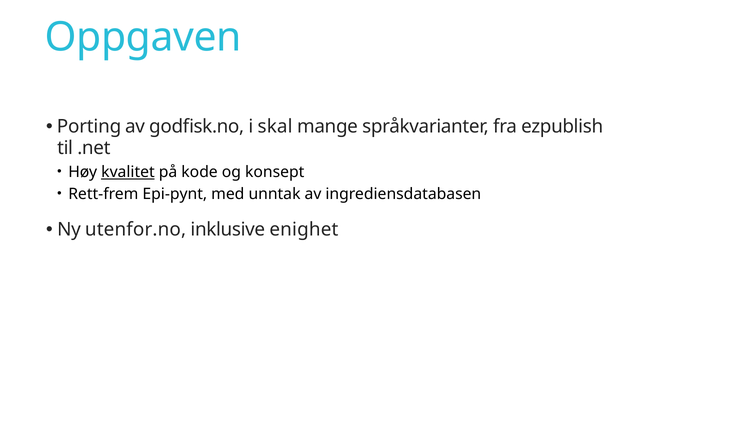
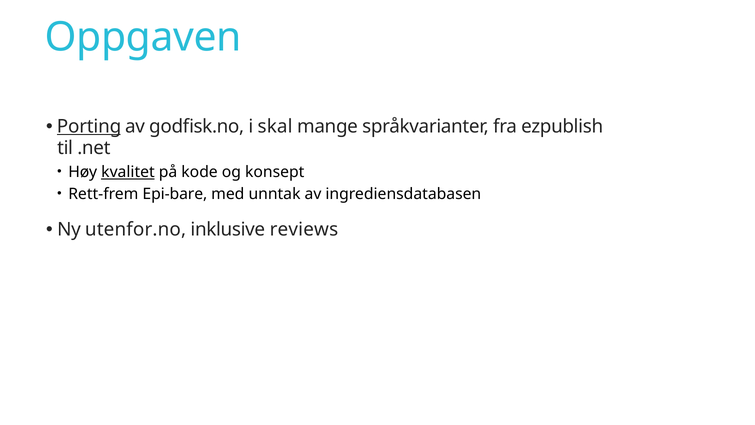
Porting underline: none -> present (89, 126)
Epi-pynt: Epi-pynt -> Epi-bare (175, 194)
enighet: enighet -> reviews (304, 229)
